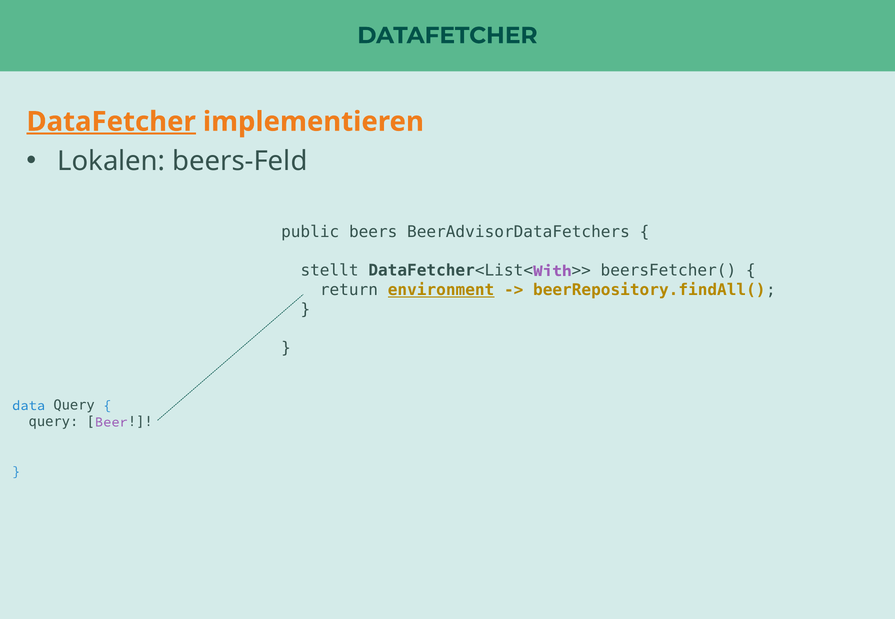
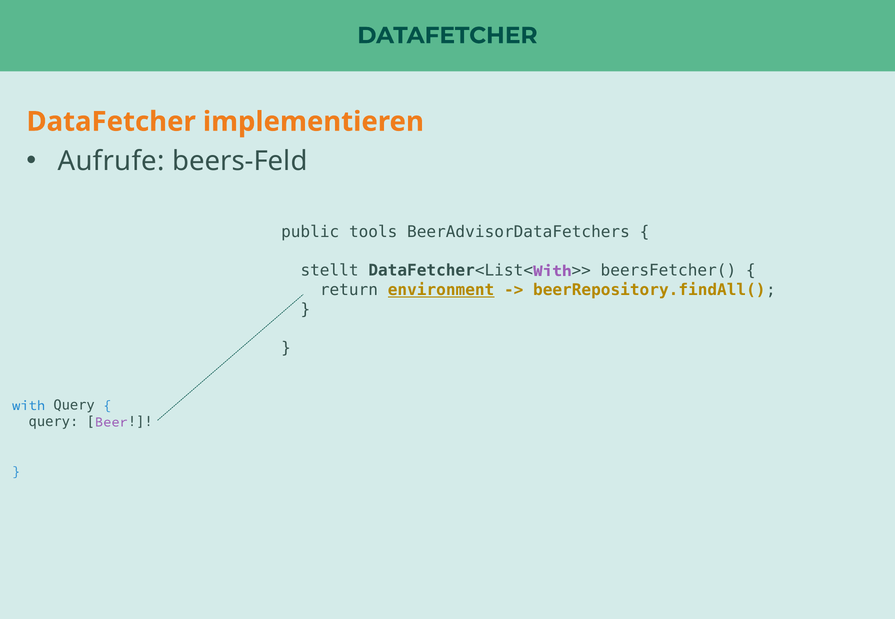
DataFetcher underline: present -> none (111, 122)
Lokalen: Lokalen -> Aufrufe (111, 161)
beers: beers -> tools (373, 232)
data: data -> with (29, 406)
